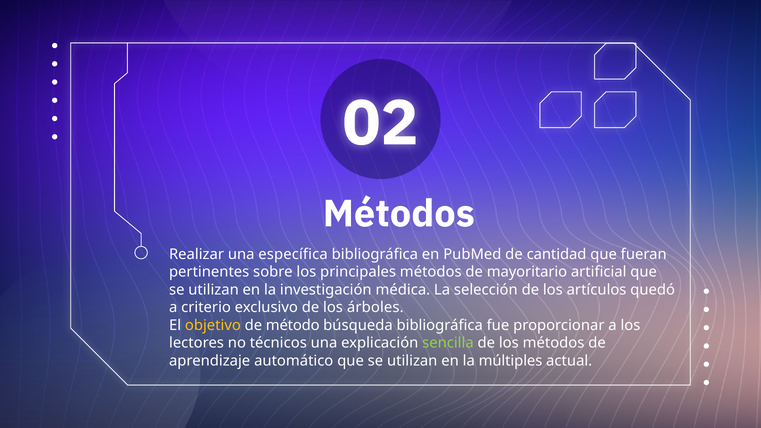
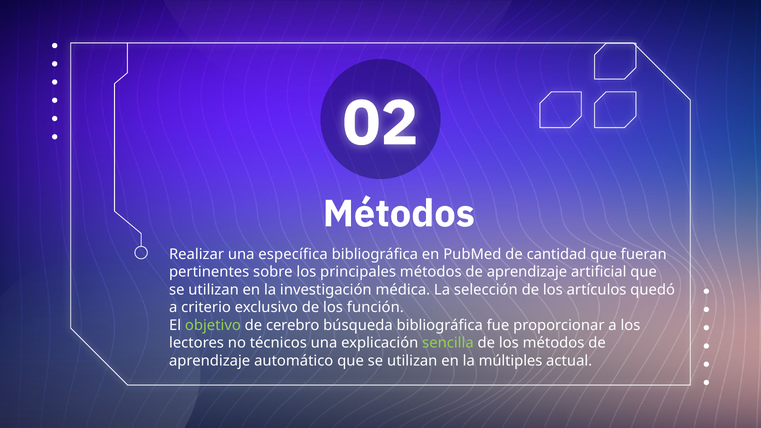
principales métodos de mayoritario: mayoritario -> aprendizaje (527, 272)
árboles: árboles -> función (375, 308)
objetivo colour: yellow -> light green (213, 325)
método: método -> cerebro (293, 325)
